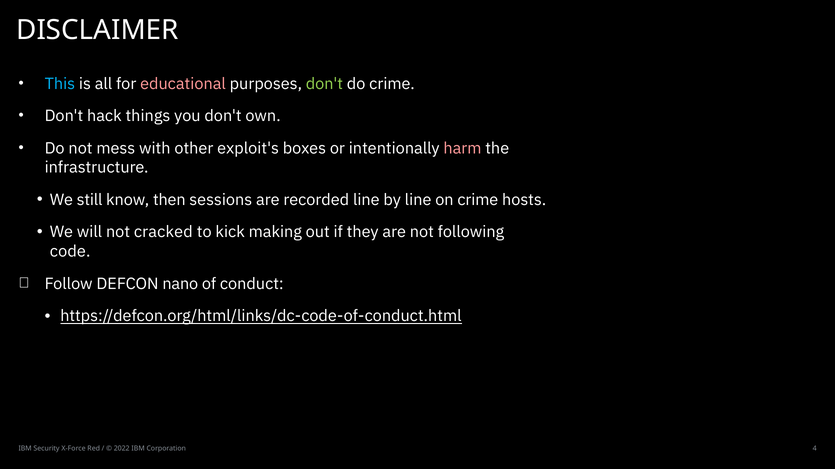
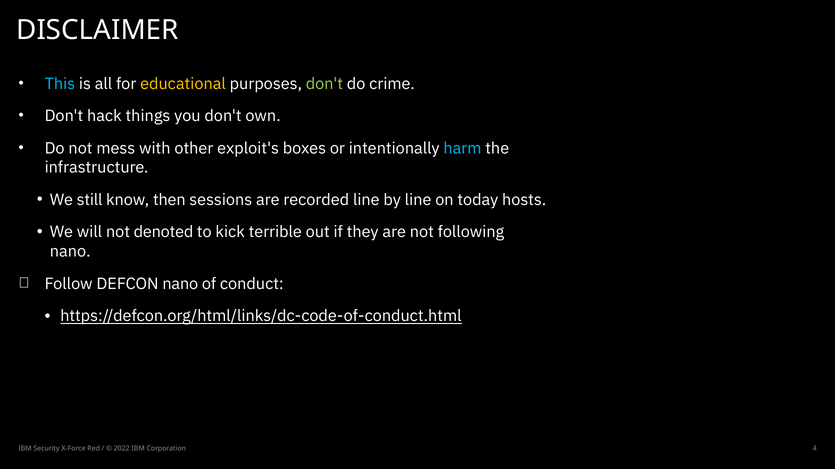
educational colour: pink -> yellow (183, 84)
harm colour: pink -> light blue (462, 148)
on crime: crime -> today (478, 200)
cracked: cracked -> denoted (163, 232)
making: making -> terrible (275, 232)
code: code -> nano (70, 252)
